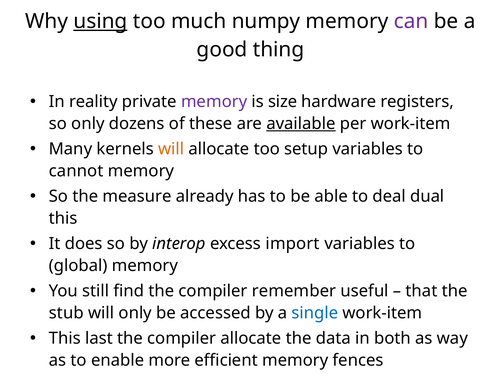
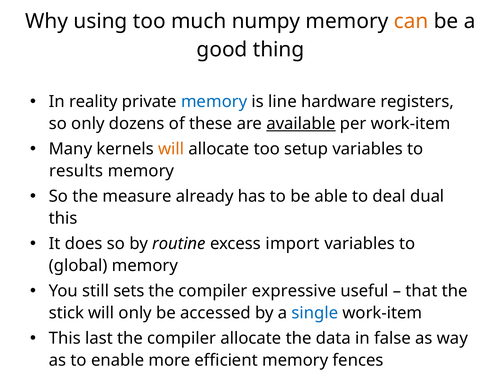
using underline: present -> none (100, 21)
can colour: purple -> orange (411, 21)
memory colour: purple -> blue (214, 102)
size: size -> line (282, 102)
cannot: cannot -> results (76, 171)
interop: interop -> routine (179, 244)
find: find -> sets (129, 291)
remember: remember -> expressive (294, 291)
stub: stub -> stick (66, 313)
both: both -> false (393, 338)
